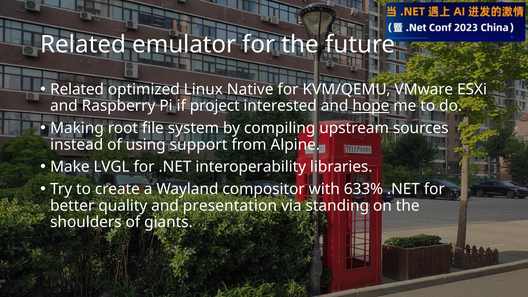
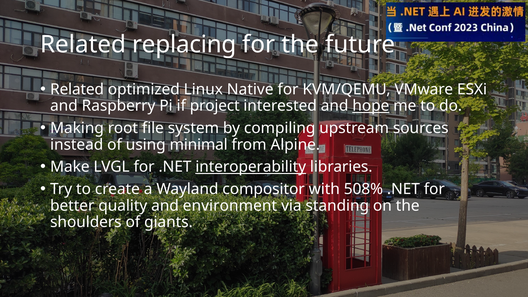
emulator: emulator -> replacing (184, 44)
support: support -> minimal (199, 145)
interoperability underline: none -> present (251, 167)
633%: 633% -> 508% (363, 189)
presentation: presentation -> environment (230, 206)
